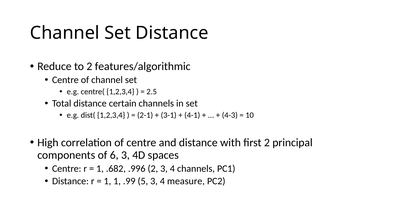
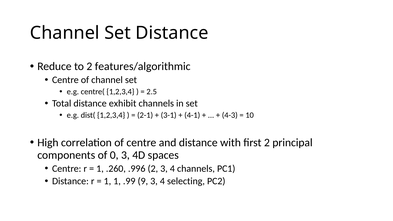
certain: certain -> exhibit (123, 104)
6: 6 -> 0 (114, 155)
.682: .682 -> .260 (116, 169)
5: 5 -> 9 (143, 181)
measure: measure -> selecting (186, 181)
